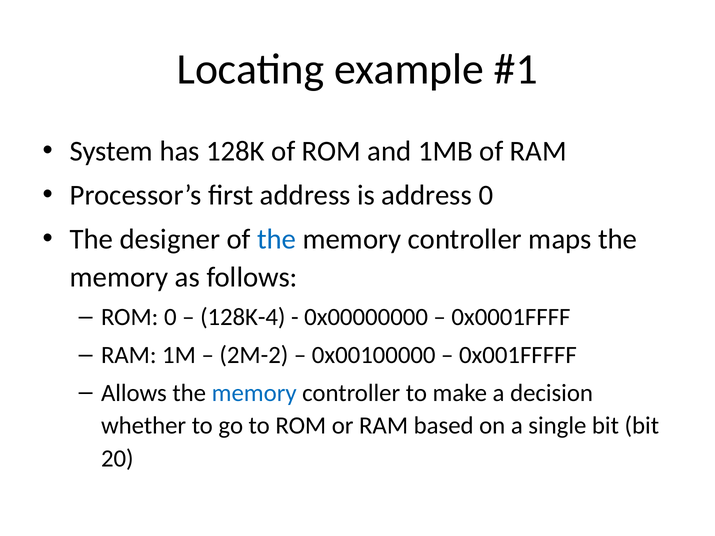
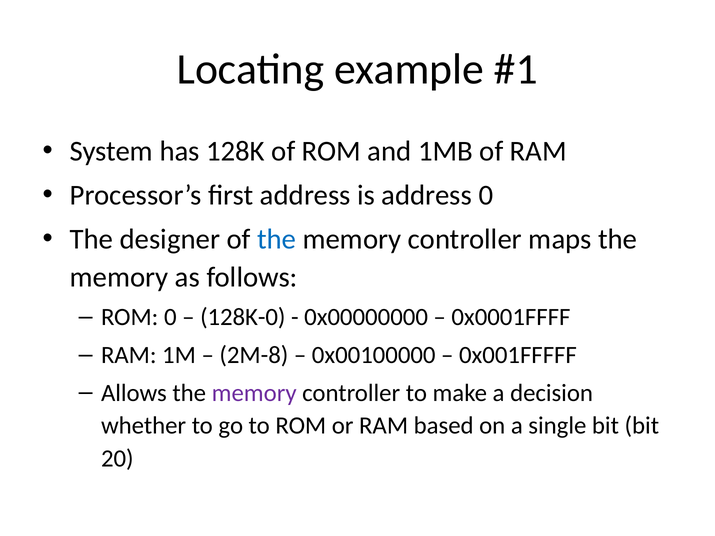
128K-4: 128K-4 -> 128K-0 (243, 317)
2M-2: 2M-2 -> 2M-8 (254, 355)
memory colour: blue -> purple (254, 393)
